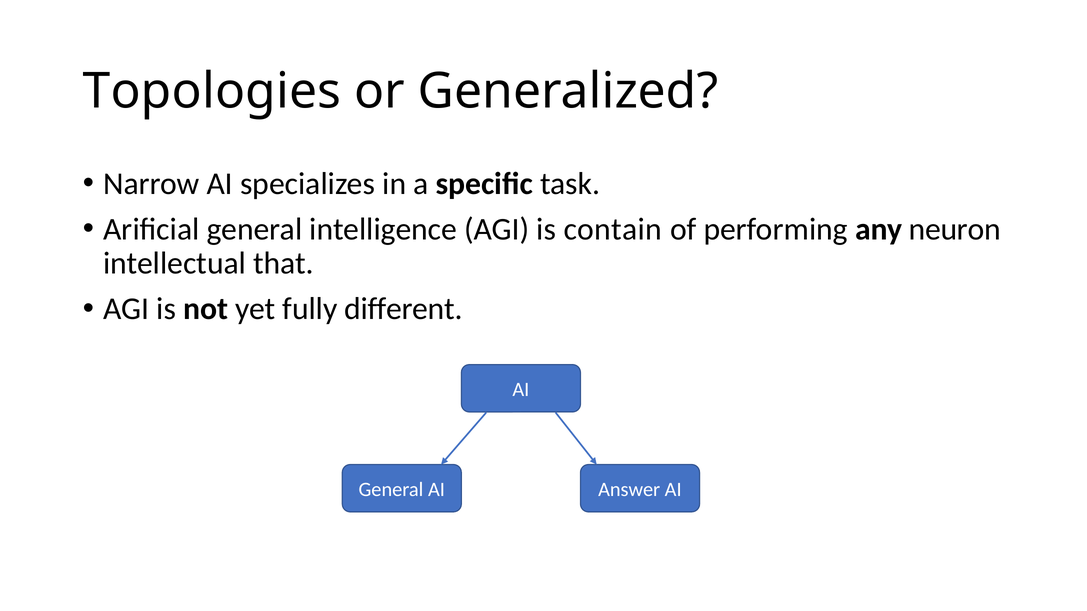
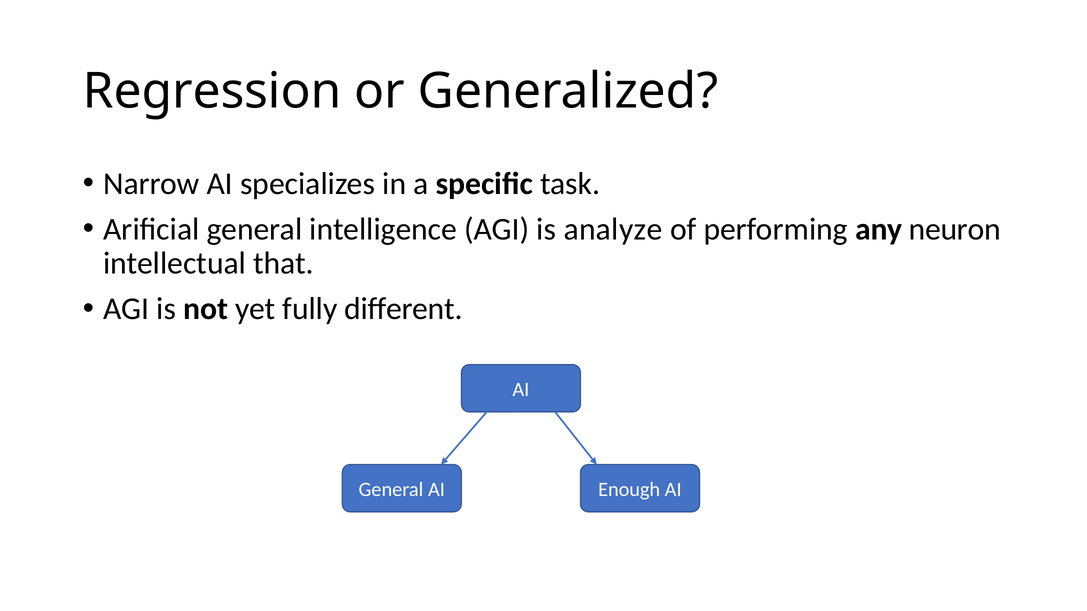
Topologies: Topologies -> Regression (212, 91)
contain: contain -> analyze (613, 229)
Answer: Answer -> Enough (629, 490)
